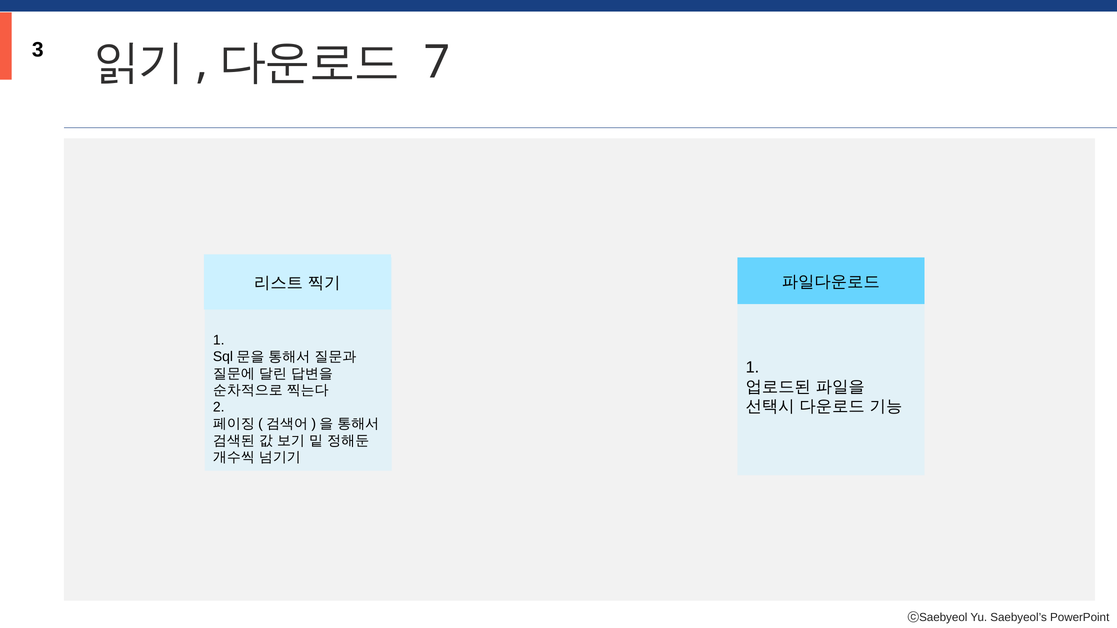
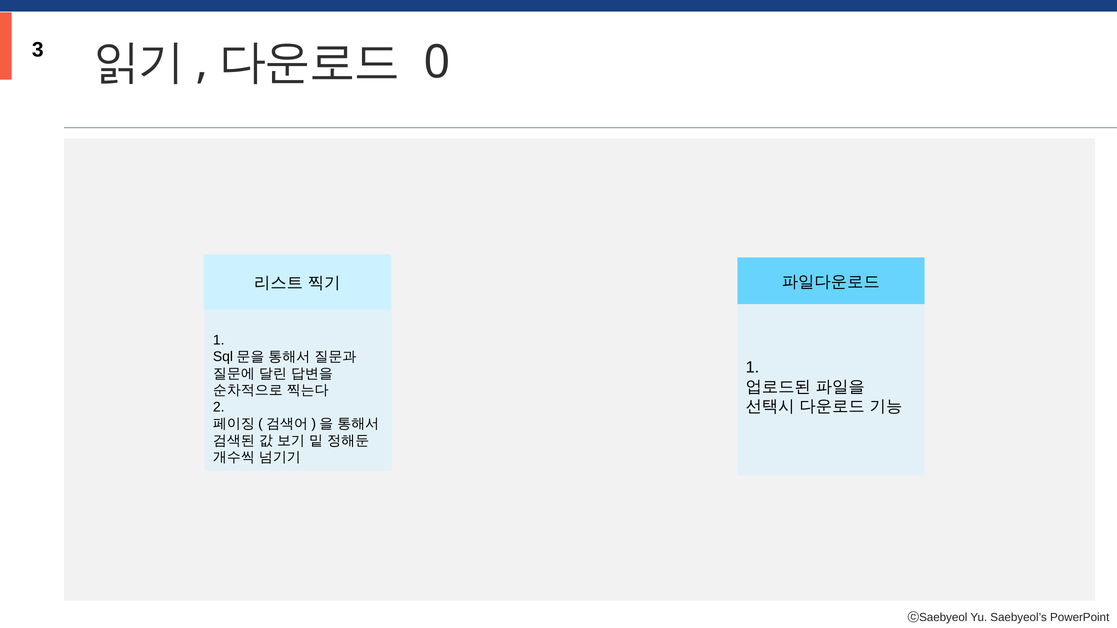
7: 7 -> 0 (437, 63)
